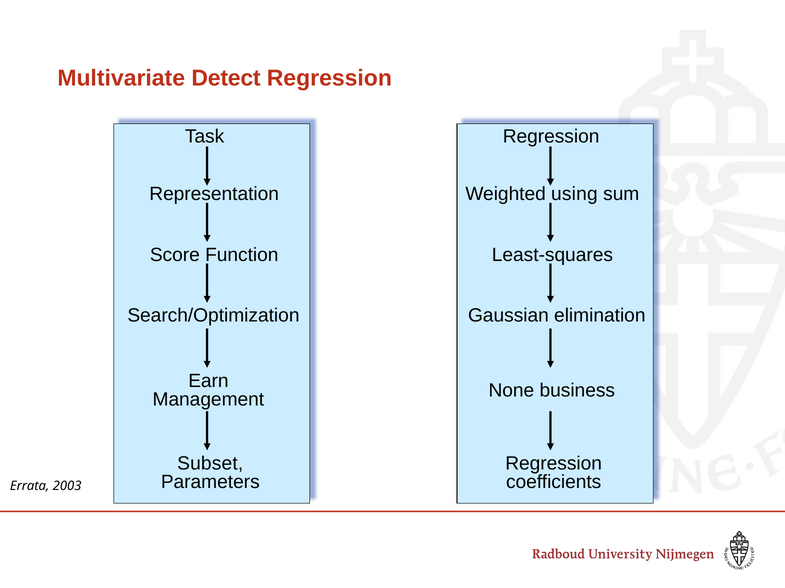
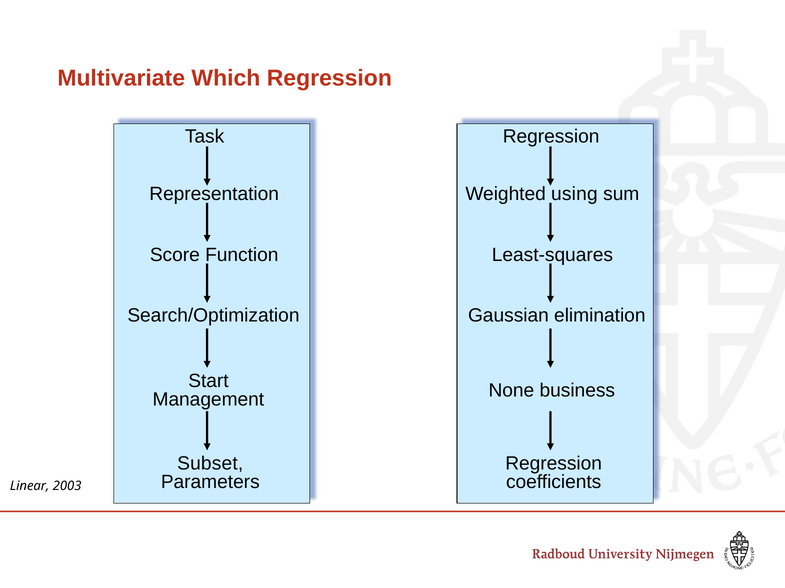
Detect: Detect -> Which (226, 78)
Earn: Earn -> Start (208, 382)
Errata: Errata -> Linear (30, 487)
